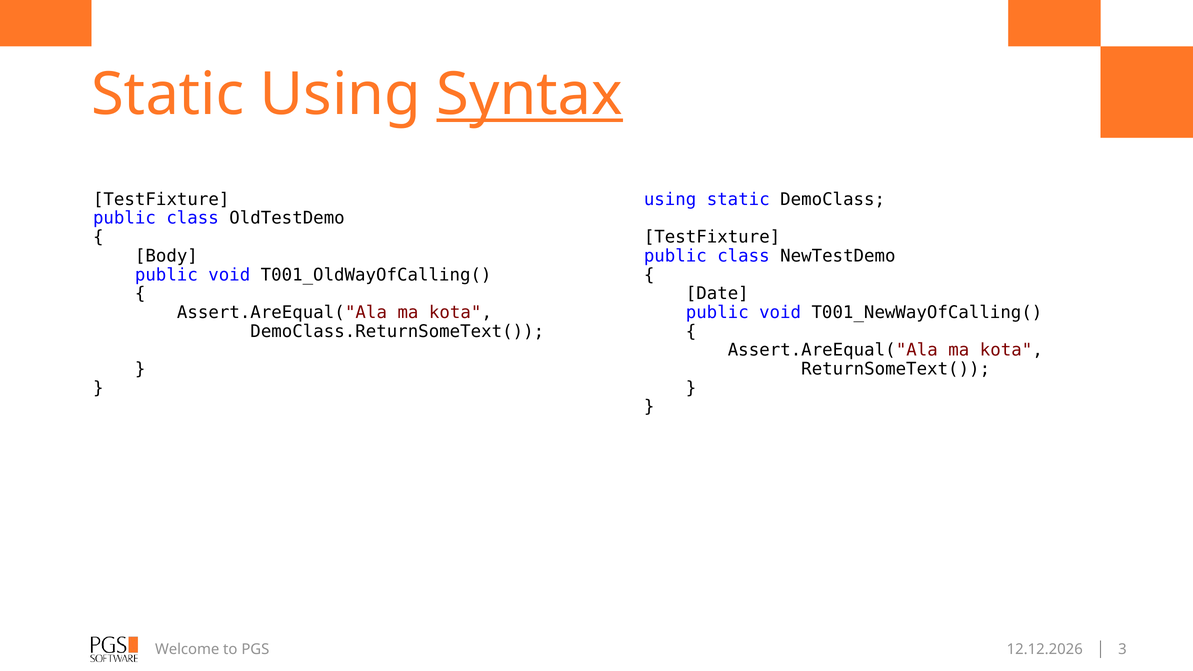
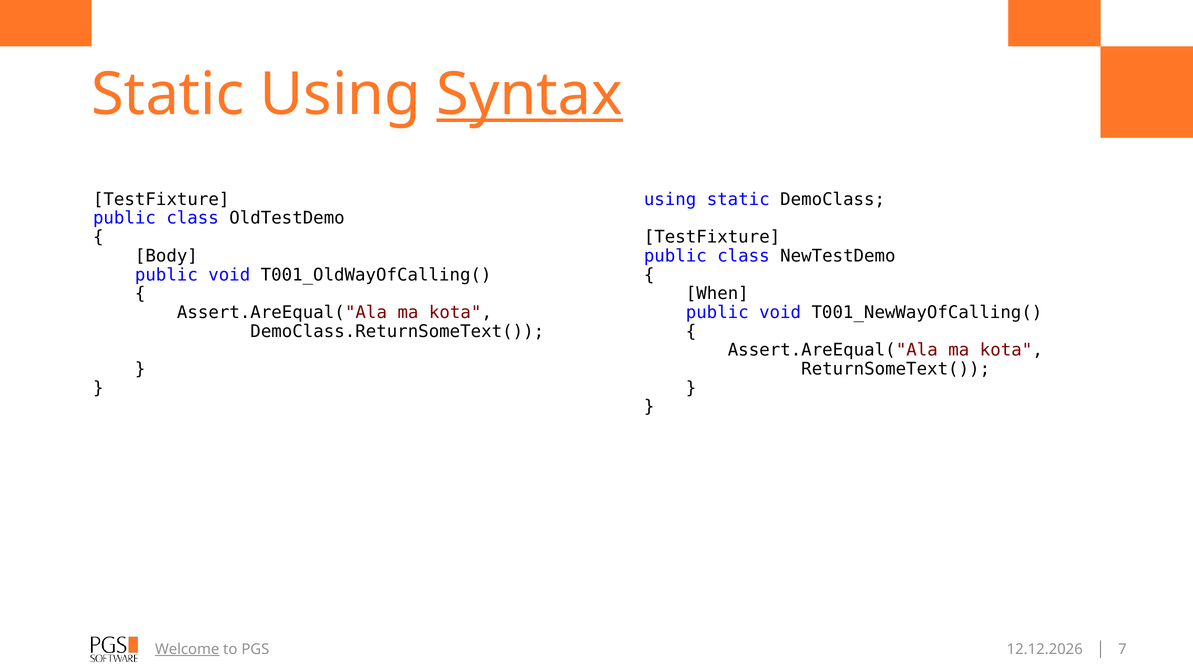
Date: Date -> When (717, 294)
Welcome underline: none -> present (187, 649)
3: 3 -> 7 (1122, 649)
